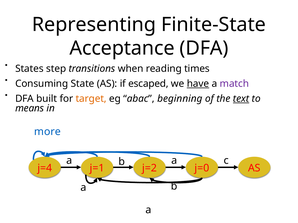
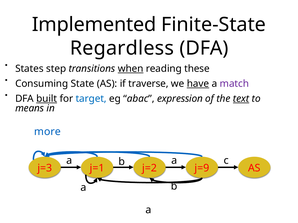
Representing: Representing -> Implemented (94, 25)
Acceptance: Acceptance -> Regardless (122, 48)
when underline: none -> present (131, 69)
times: times -> these (197, 69)
escaped: escaped -> traverse (148, 84)
built underline: none -> present (47, 99)
target colour: orange -> blue (91, 99)
beginning: beginning -> expression (180, 99)
j=4: j=4 -> j=3 (45, 168)
j=0: j=0 -> j=9 (202, 168)
